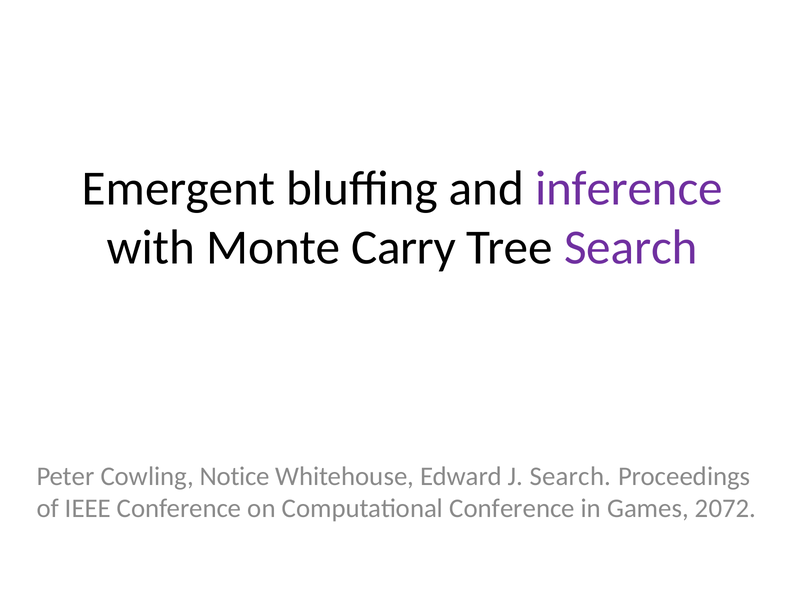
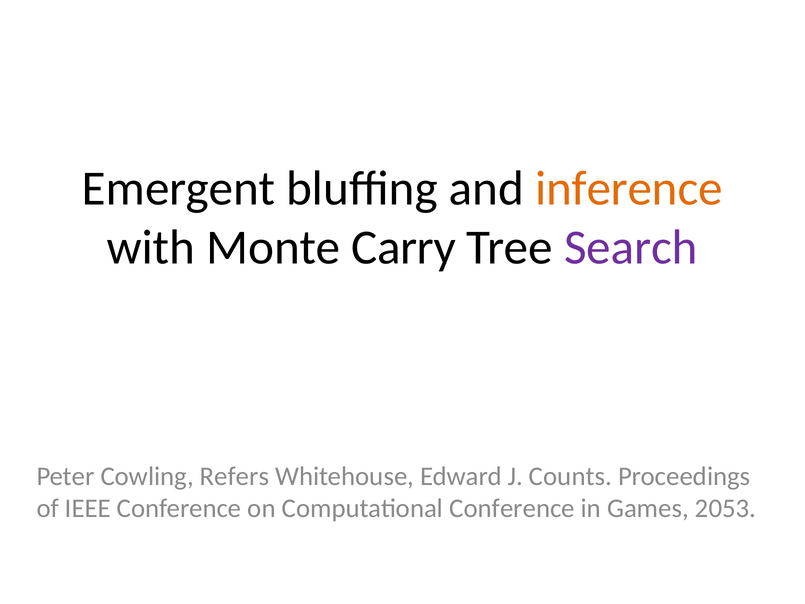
inference colour: purple -> orange (629, 188)
Notice: Notice -> Refers (235, 476)
J Search: Search -> Counts (570, 476)
2072: 2072 -> 2053 (726, 508)
